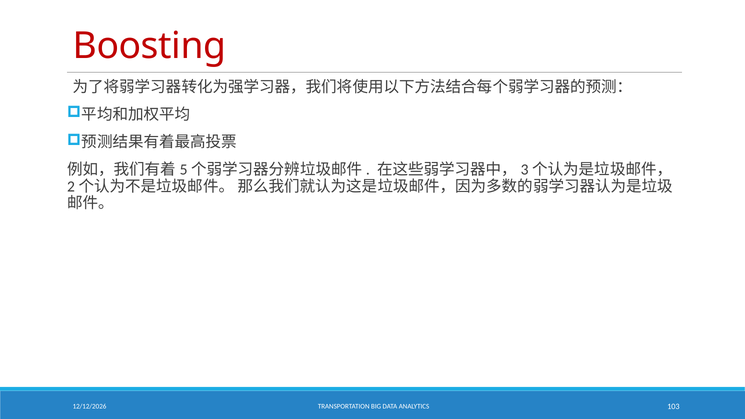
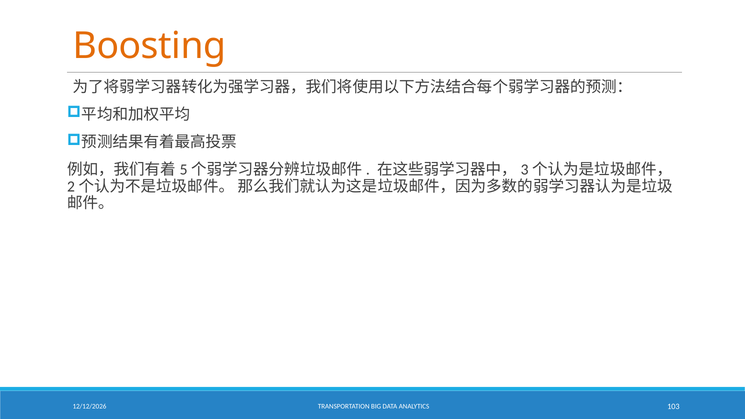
Boosting colour: red -> orange (149, 46)
